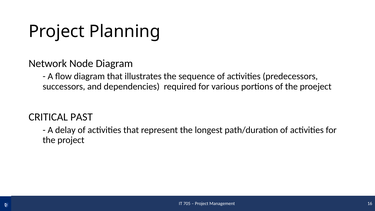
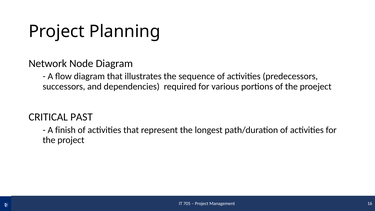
delay: delay -> finish (65, 130)
